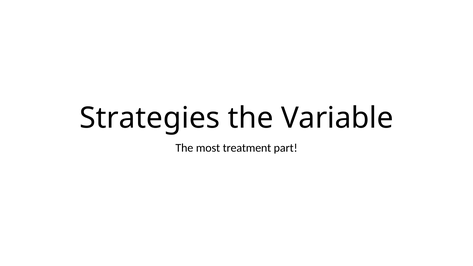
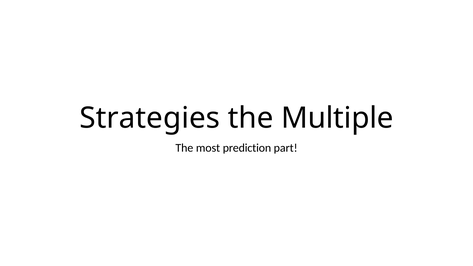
Variable: Variable -> Multiple (337, 118)
treatment: treatment -> prediction (247, 148)
